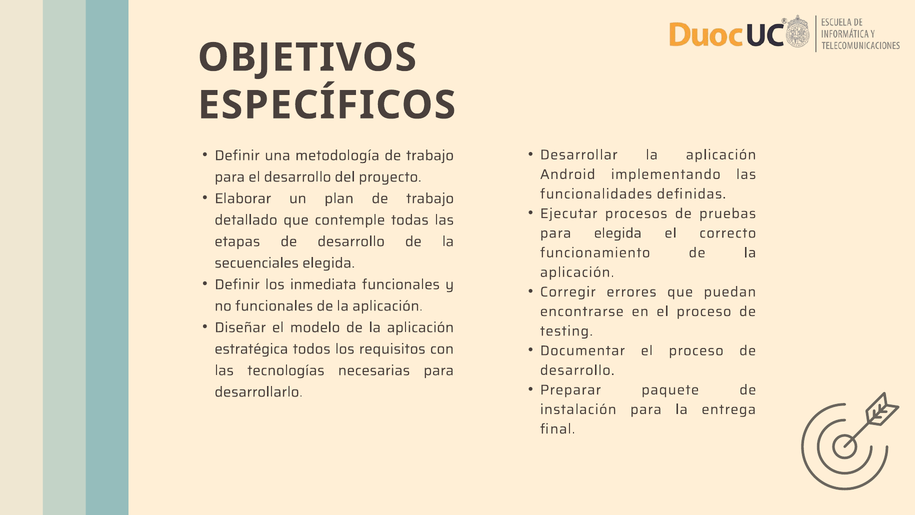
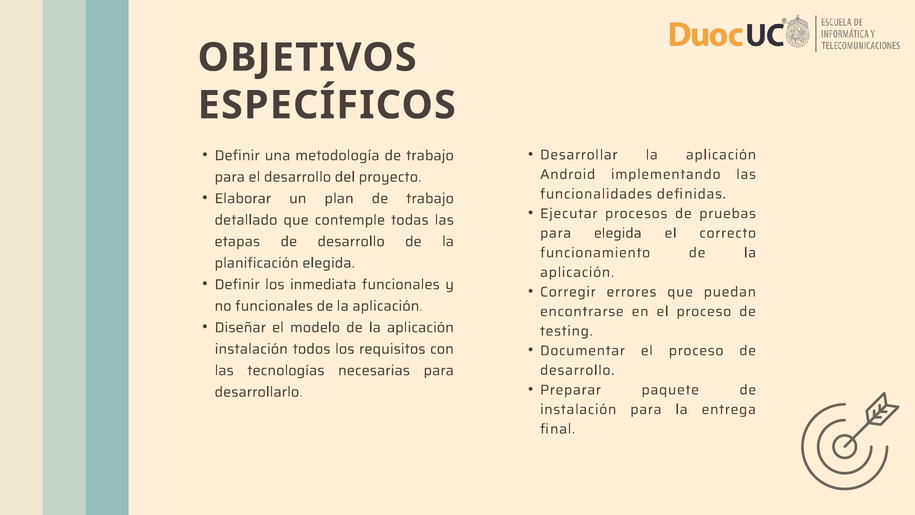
secuenciales: secuenciales -> planificación (257, 263)
estratégica: estratégica -> instalación (251, 349)
